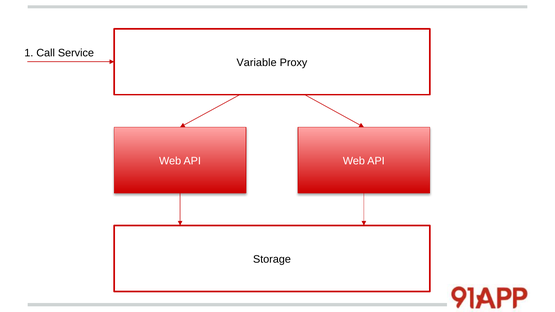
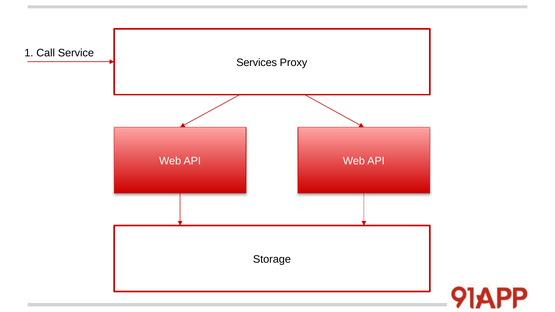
Variable: Variable -> Services (257, 63)
